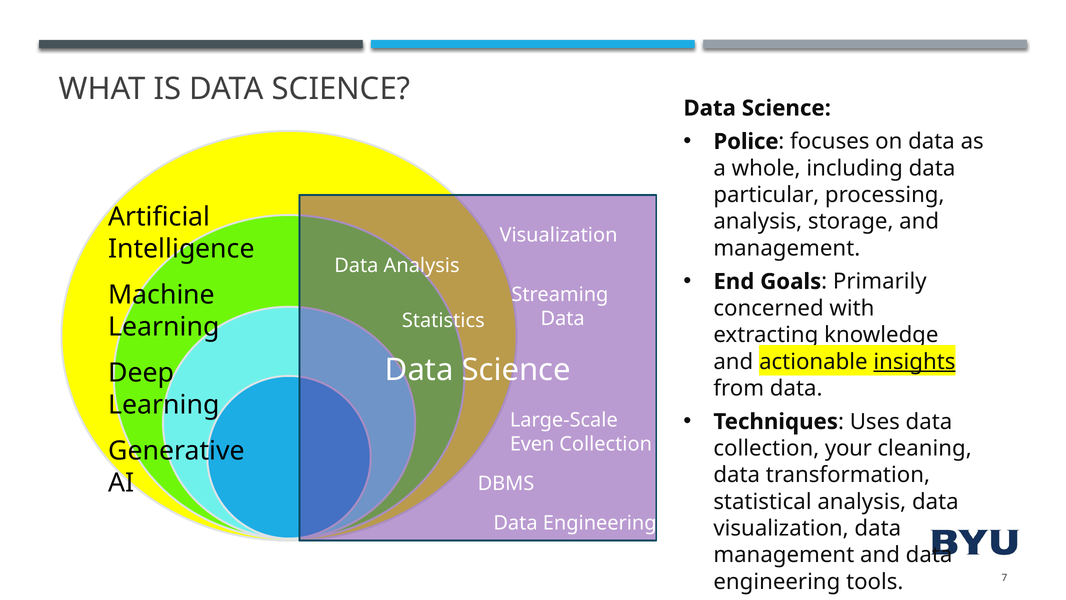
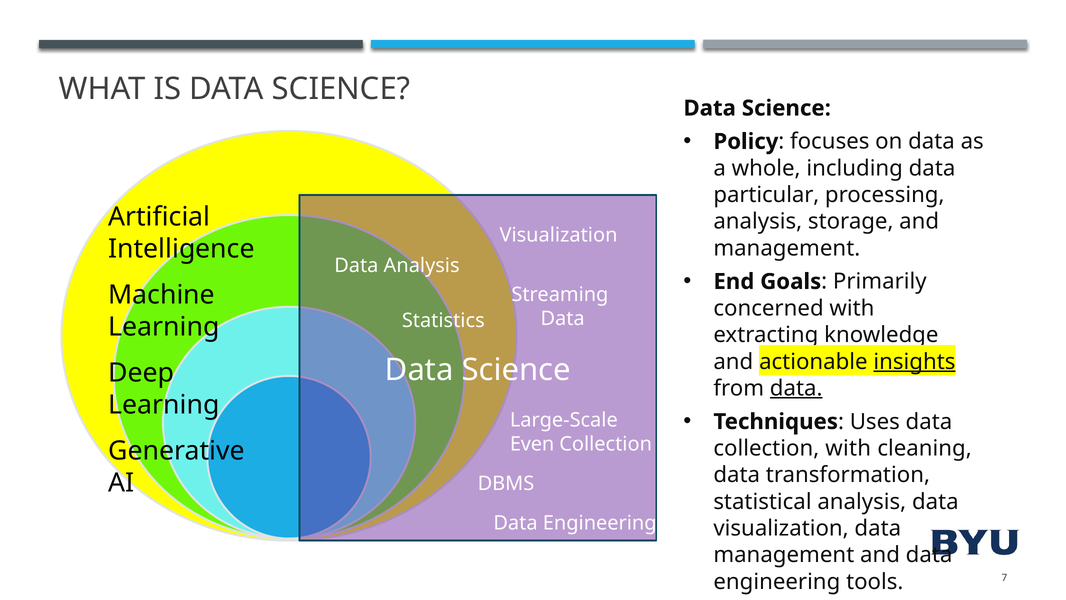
Police: Police -> Policy (746, 141)
data underline: none -> present (796, 388)
collection your: your -> with (848, 448)
